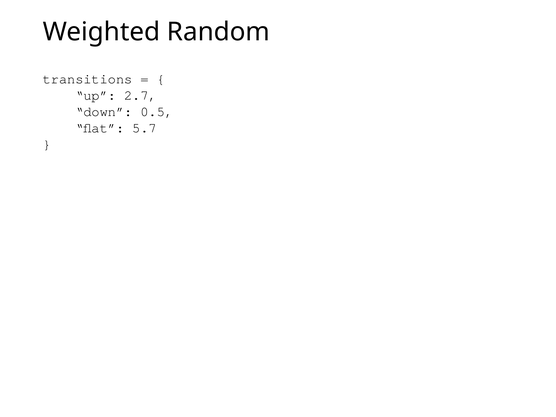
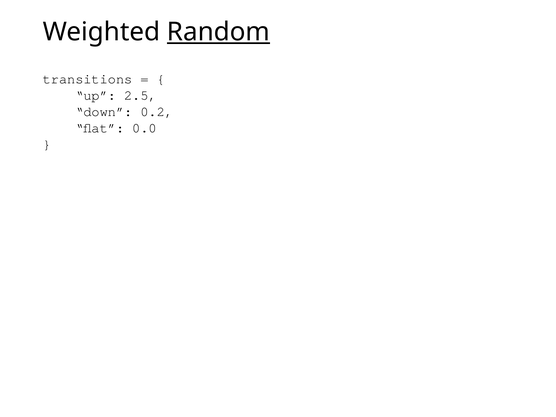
Random underline: none -> present (219, 32)
2.7: 2.7 -> 2.5 (140, 95)
0.5: 0.5 -> 0.2 (157, 112)
5.7: 5.7 -> 0.0 (145, 128)
